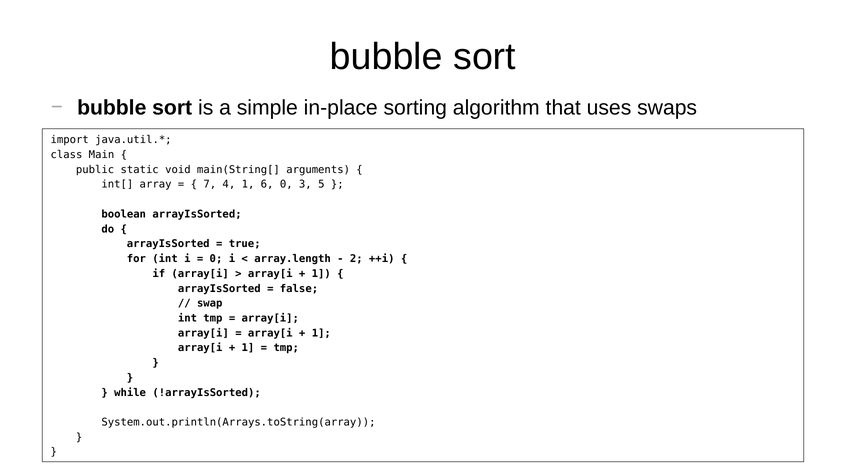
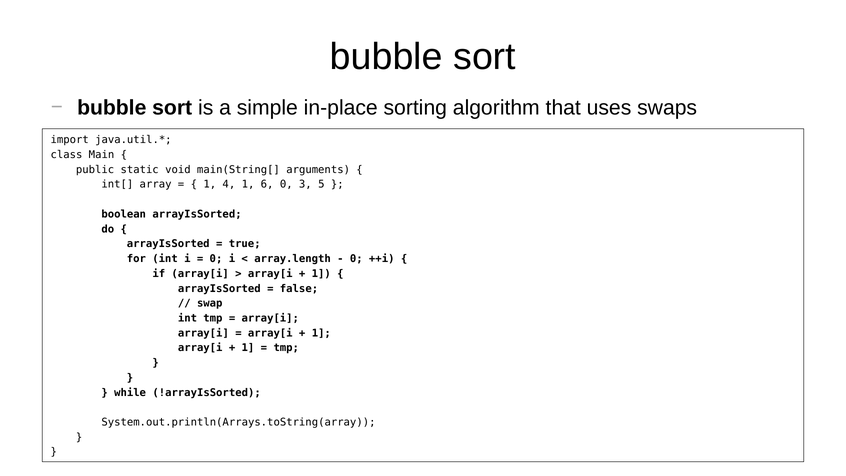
7: 7 -> 1 (210, 184)
2: 2 -> 0 (356, 259)
